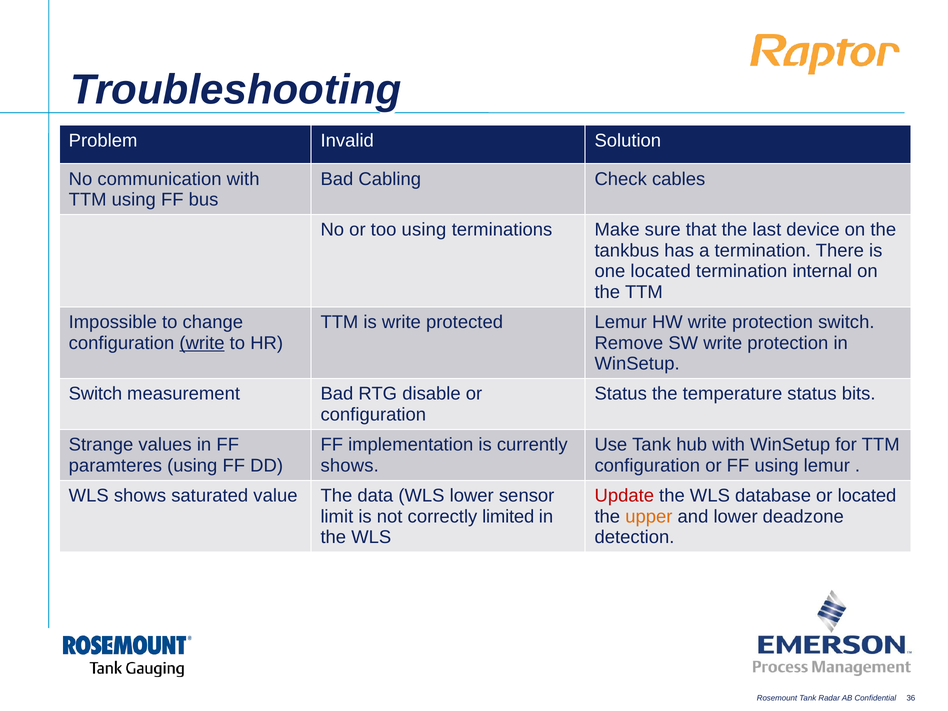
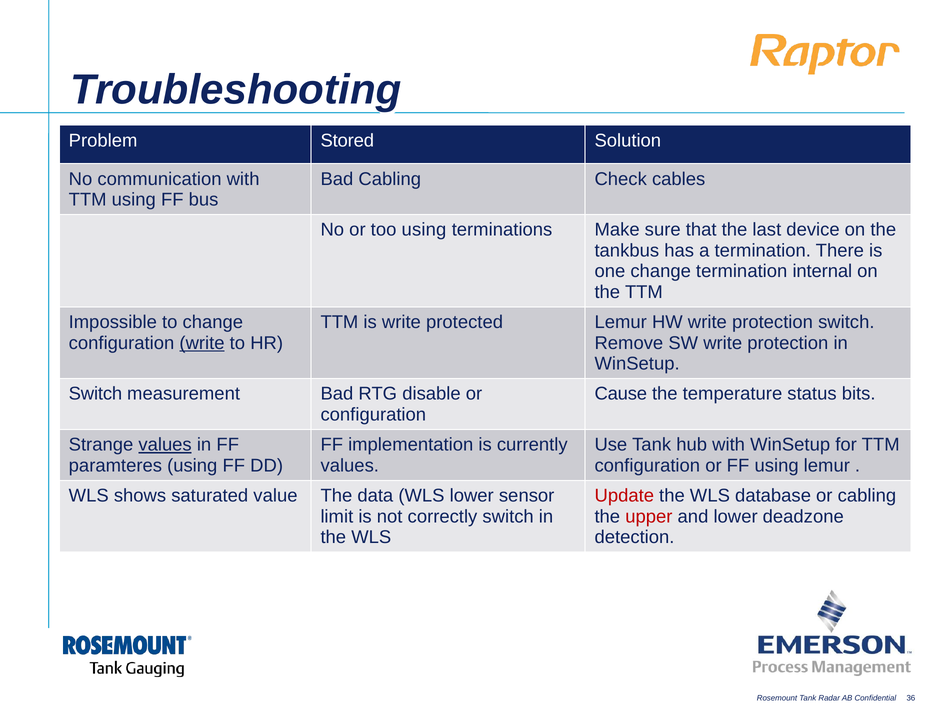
Invalid: Invalid -> Stored (347, 140)
one located: located -> change (661, 271)
Status: Status -> Cause (621, 394)
values underline: none -> present (165, 445)
shows: shows -> values (350, 466)
or located: located -> cabling (867, 496)
correctly limited: limited -> switch (508, 517)
upper colour: orange -> red (649, 517)
